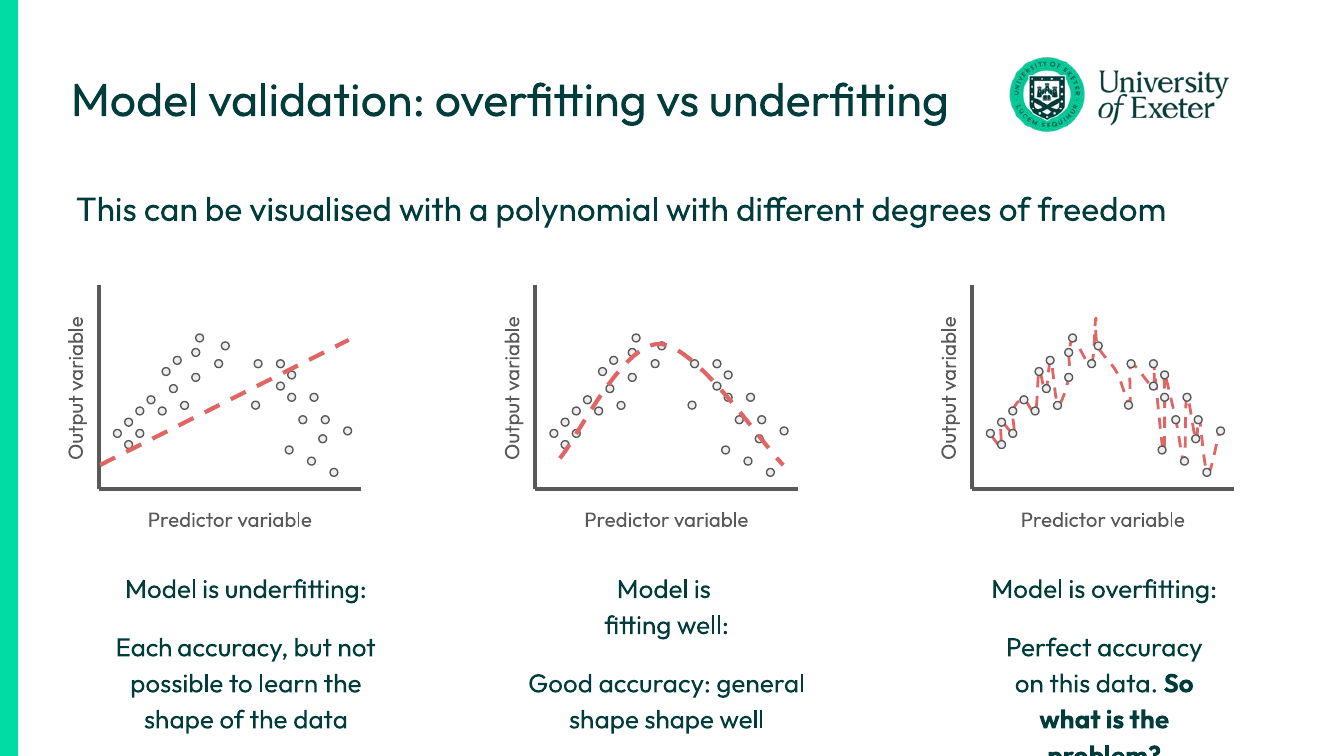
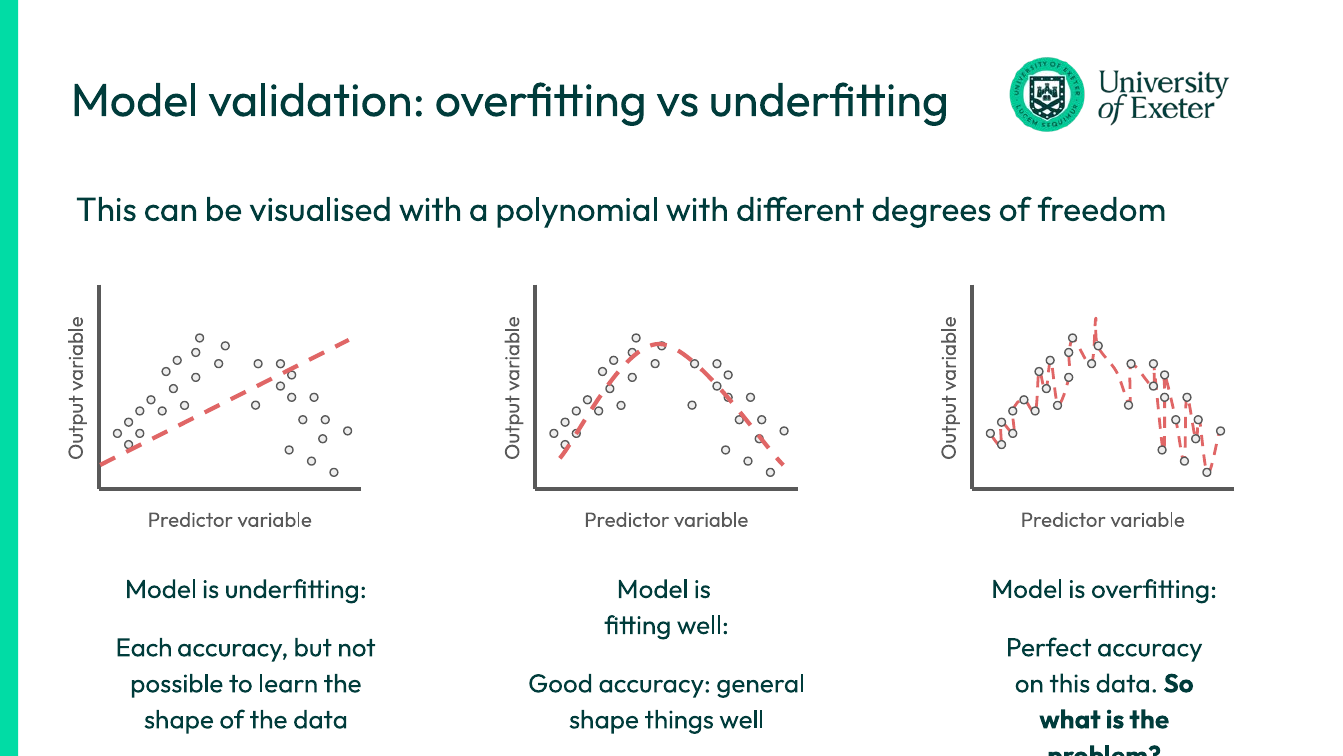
shape shape: shape -> things (679, 719)
